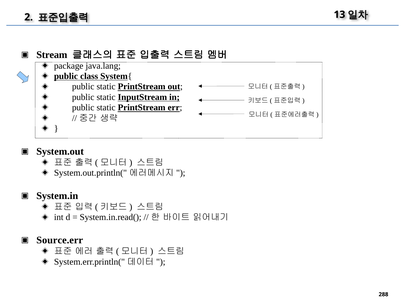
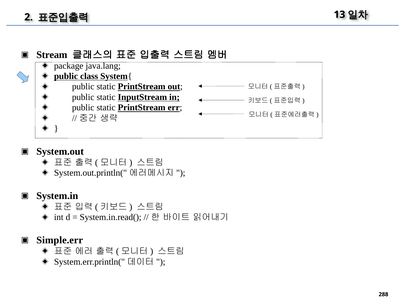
Source.err: Source.err -> Simple.err (60, 240)
